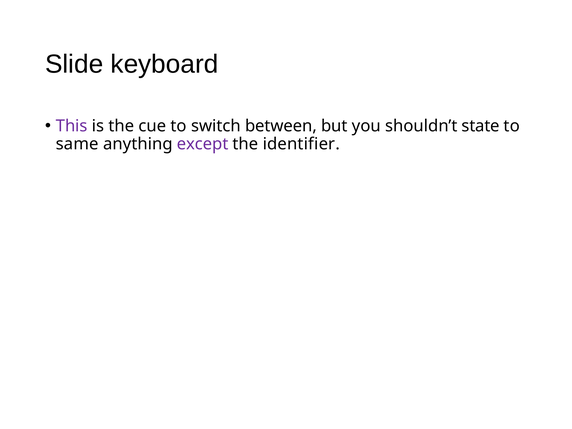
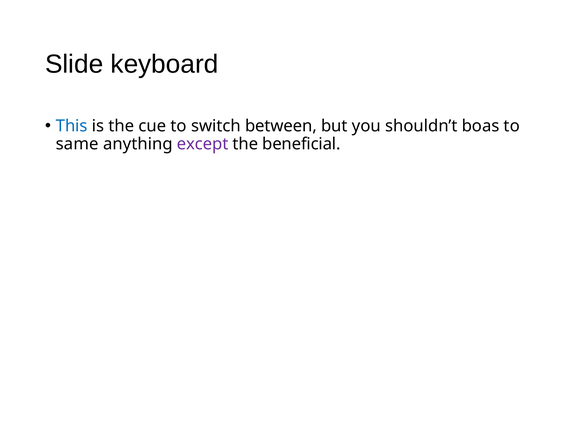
This colour: purple -> blue (72, 126)
state: state -> boas (481, 126)
identifier: identifier -> beneficial (301, 144)
